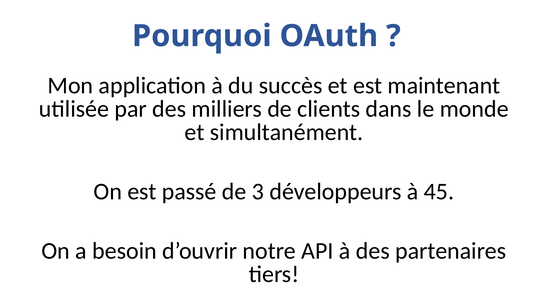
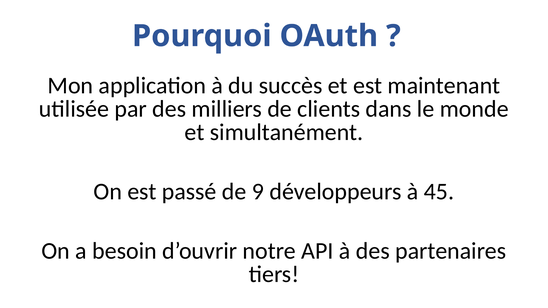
3: 3 -> 9 (258, 192)
